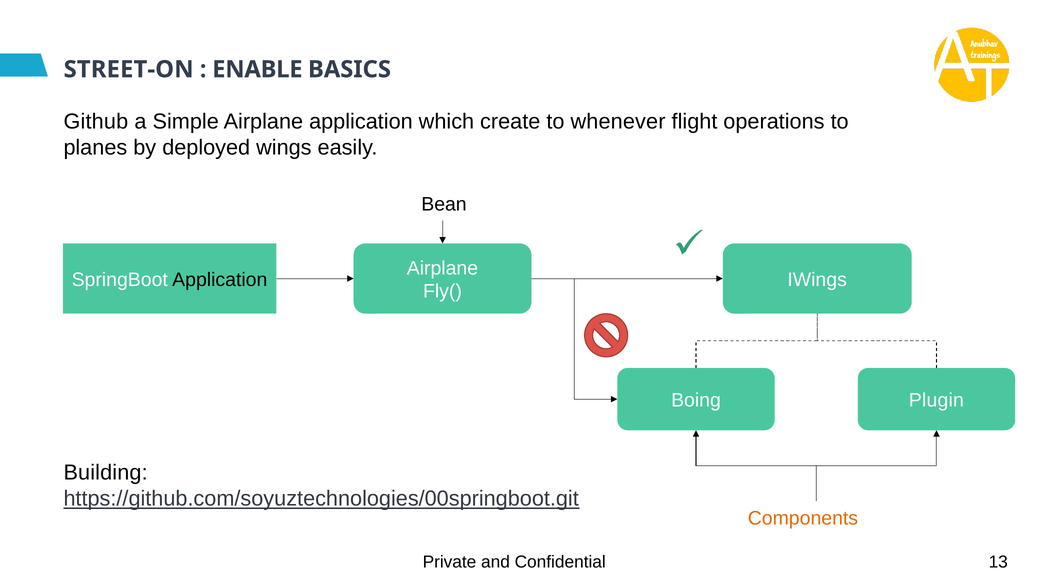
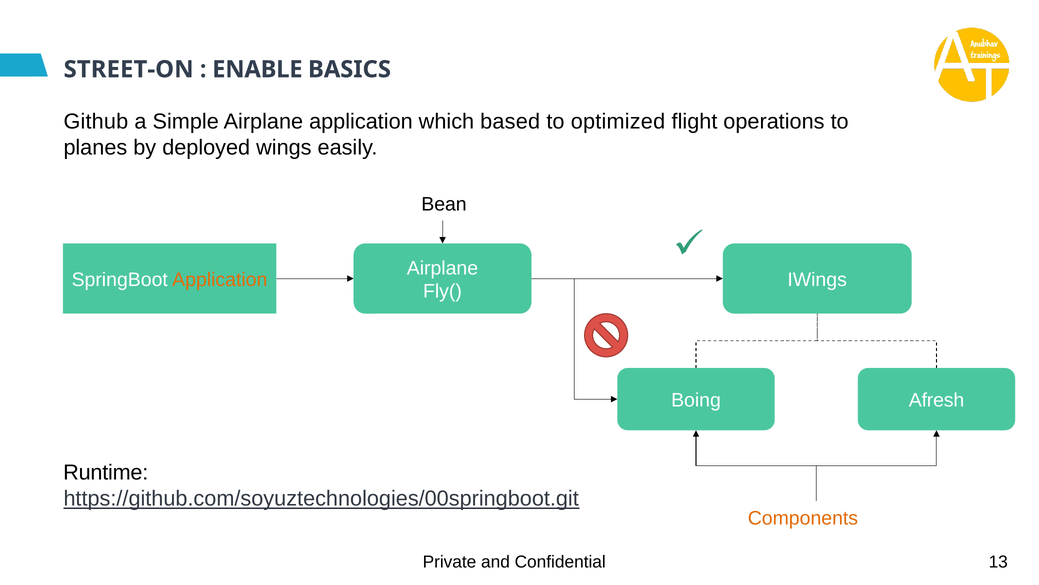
create: create -> based (510, 121)
whenever: whenever -> optimized (618, 121)
Application colour: black -> orange (220, 280)
Plugin: Plugin -> Afresh (937, 400)
Building: Building -> Runtime (106, 472)
